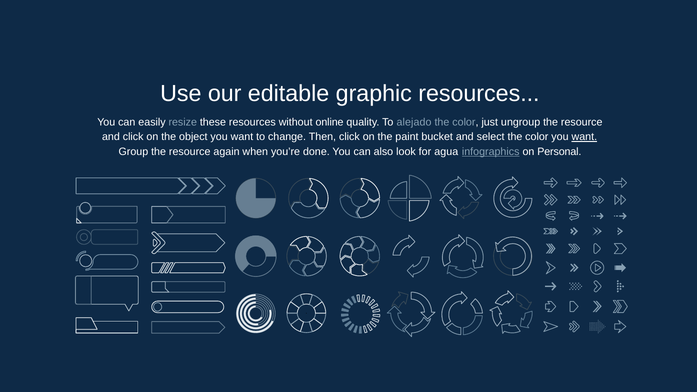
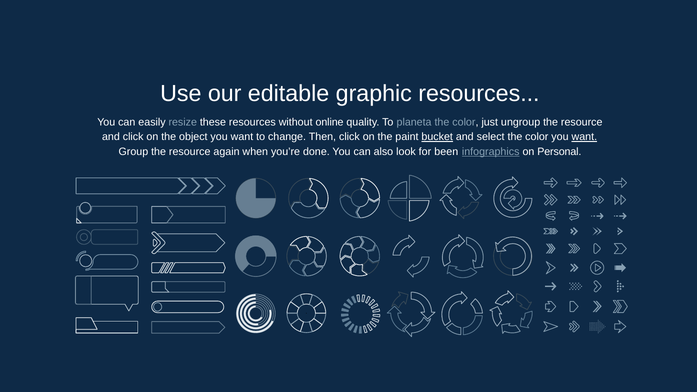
alejado: alejado -> planeta (414, 122)
bucket underline: none -> present (437, 137)
agua: agua -> been (446, 152)
